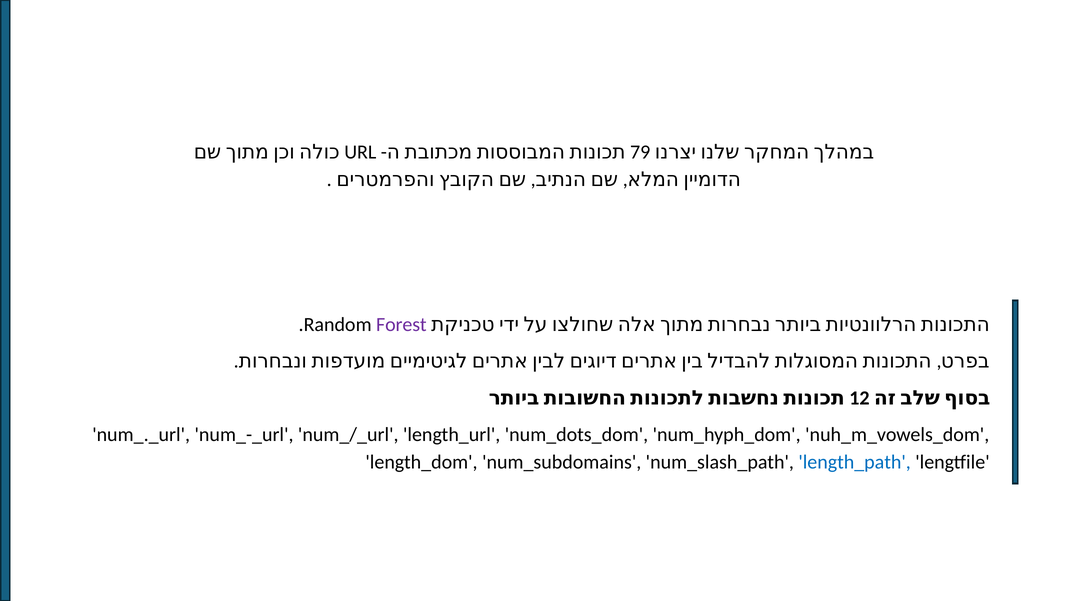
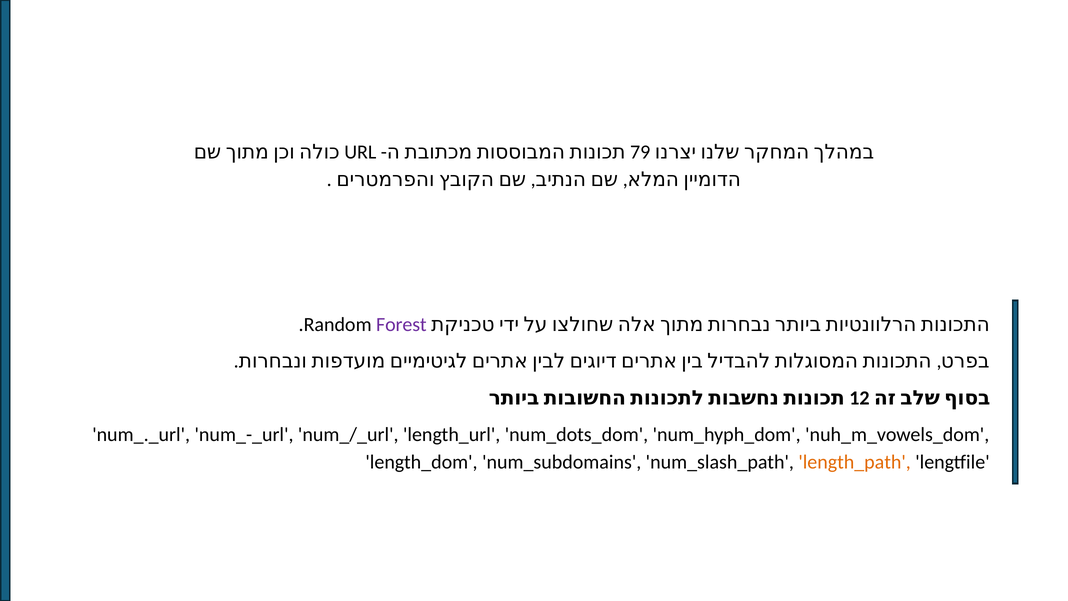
length_path colour: blue -> orange (855, 462)
